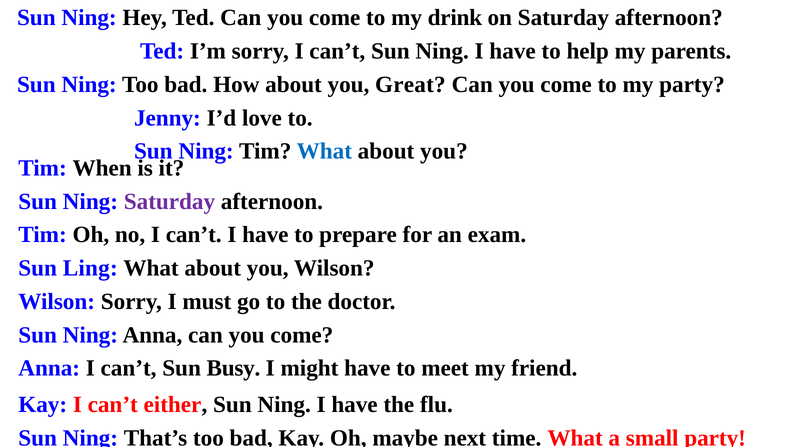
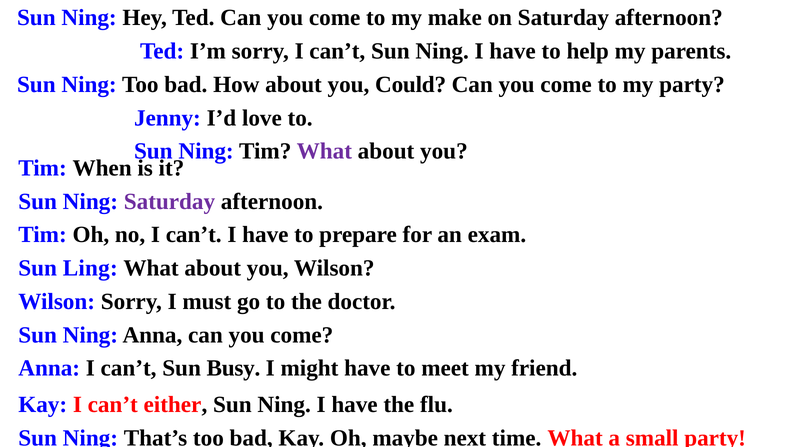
drink: drink -> make (455, 18)
Great: Great -> Could (411, 85)
What colour: blue -> purple (324, 151)
